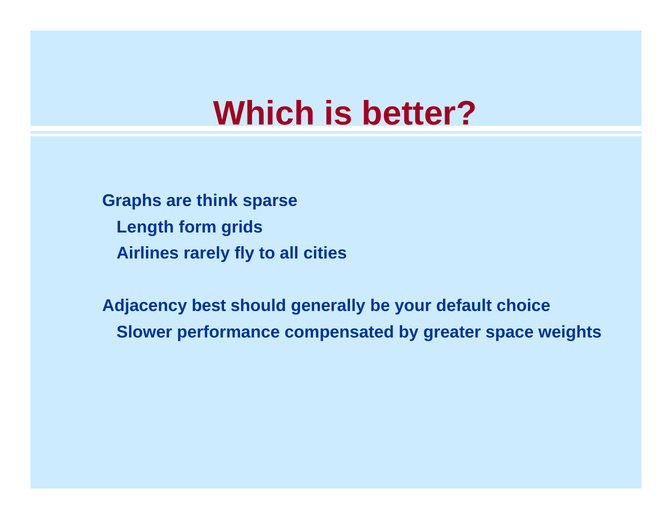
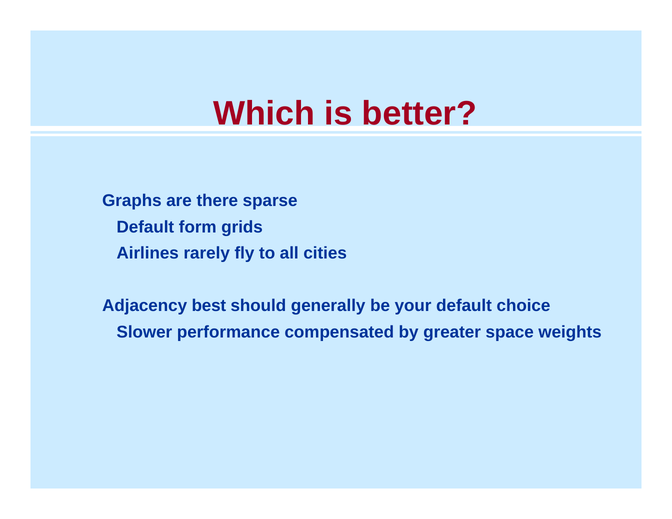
think: think -> there (217, 201)
Length: Length -> Default (145, 227)
